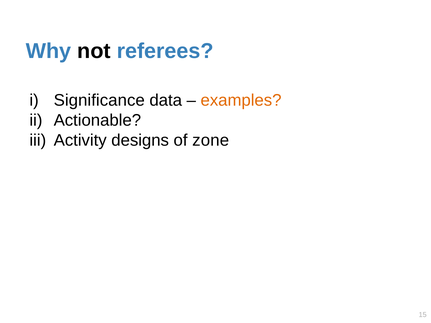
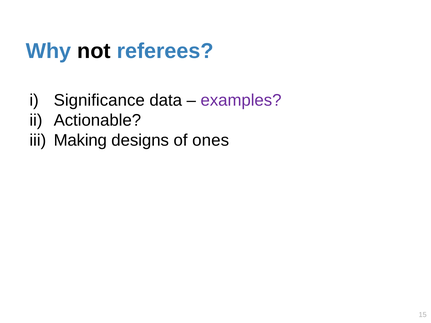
examples colour: orange -> purple (241, 100)
Activity: Activity -> Making (80, 141)
zone: zone -> ones (211, 141)
